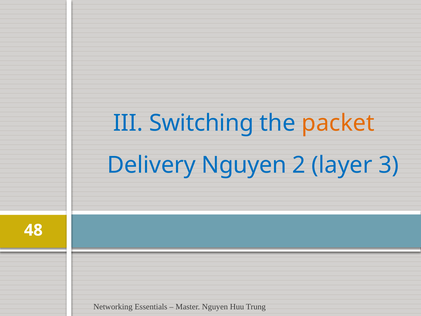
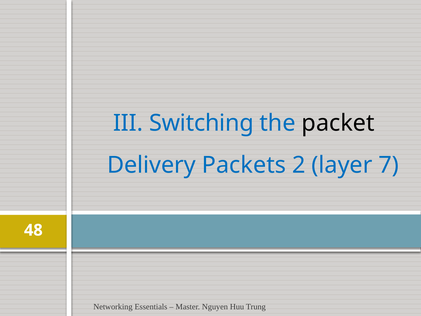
packet colour: orange -> black (338, 123)
Delivery Nguyen: Nguyen -> Packets (244, 165)
3: 3 -> 7 (389, 165)
